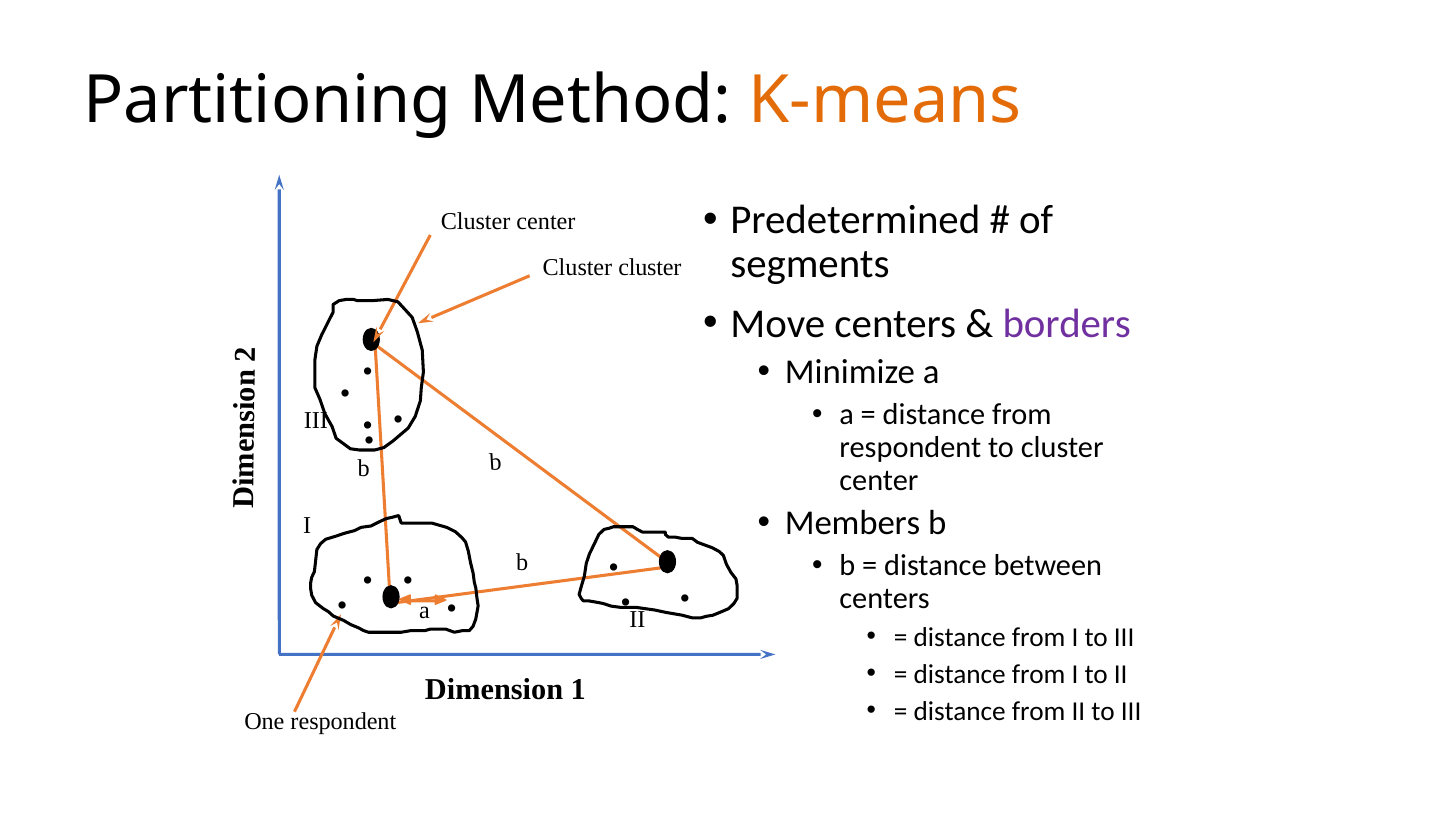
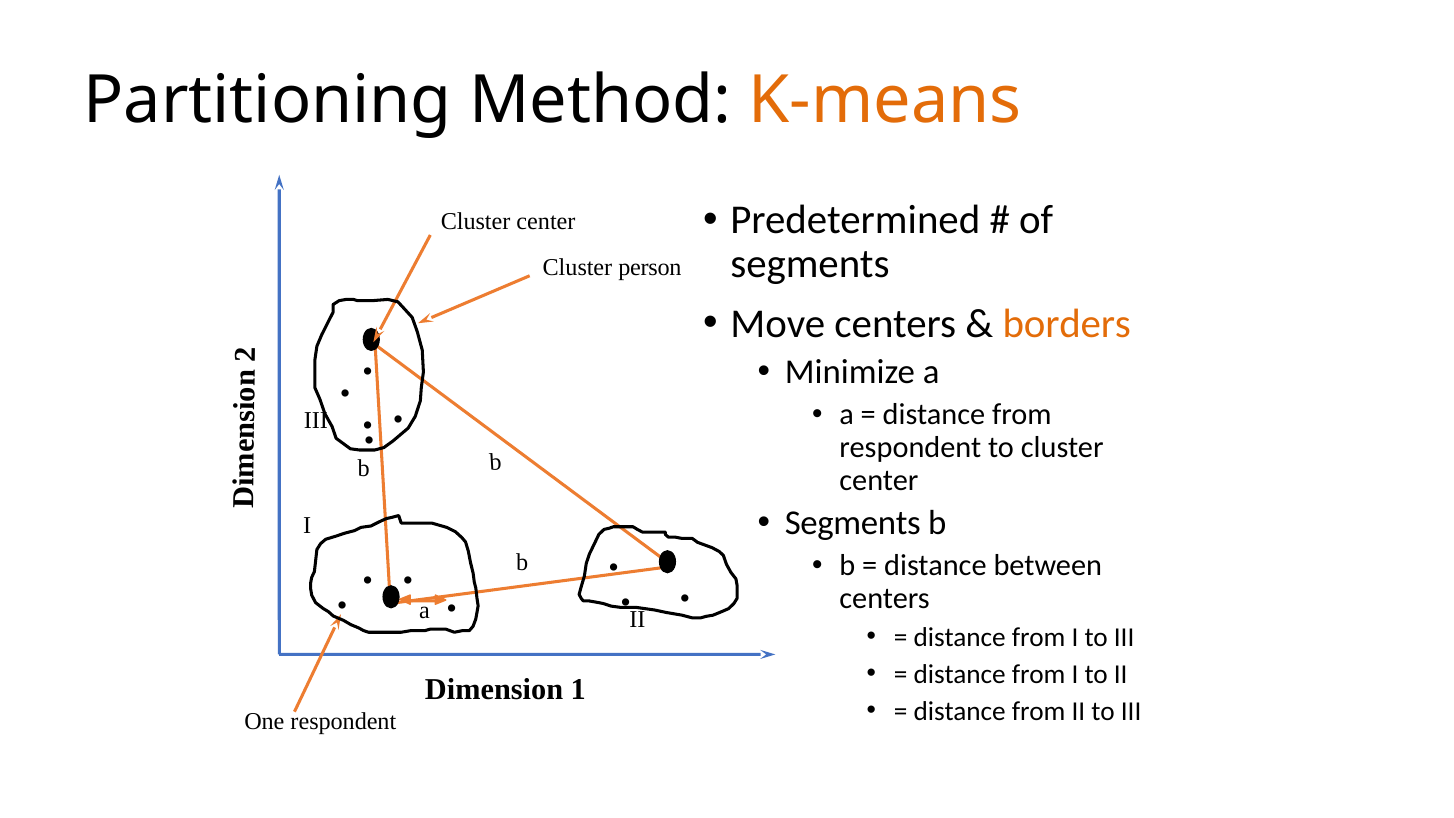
Cluster cluster: cluster -> person (650, 268)
borders colour: purple -> orange (1067, 324)
Members: Members -> Segments (853, 523)
